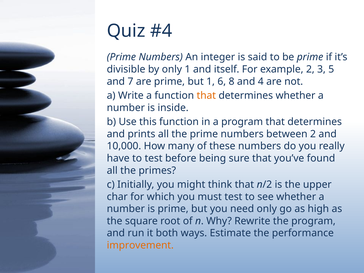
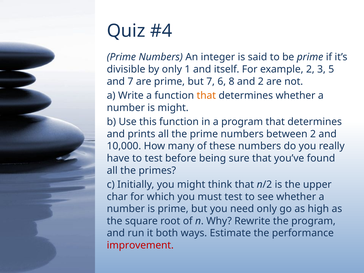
but 1: 1 -> 7 (211, 81)
and 4: 4 -> 2 (261, 81)
is inside: inside -> might (173, 108)
improvement colour: orange -> red (140, 245)
